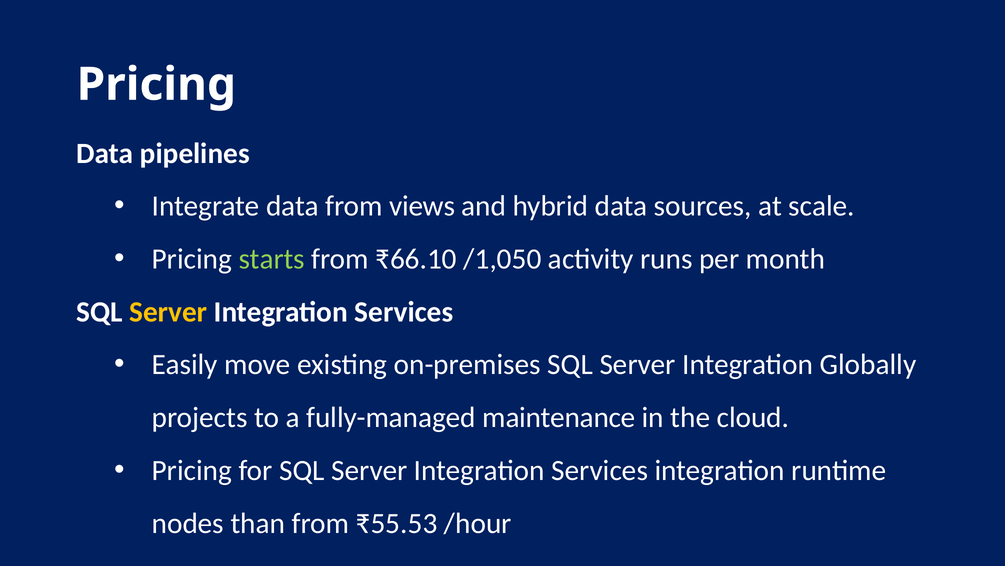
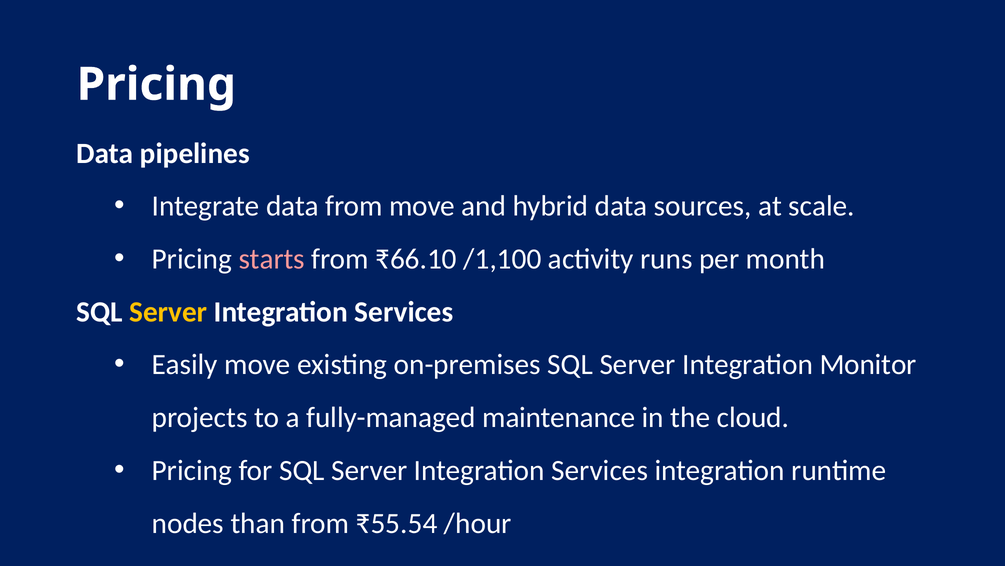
from views: views -> move (422, 206)
starts colour: light green -> pink (272, 259)
/1,050: /1,050 -> /1,100 (502, 259)
Globally: Globally -> Monitor (868, 364)
₹55.53: ₹55.53 -> ₹55.54 (397, 523)
